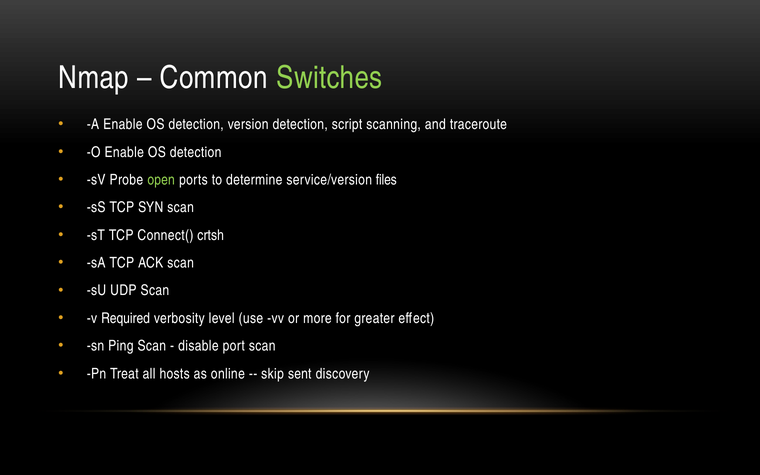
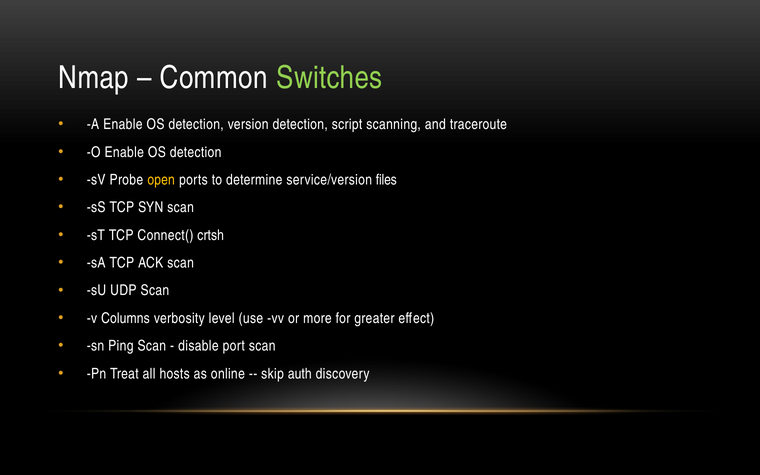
open colour: light green -> yellow (161, 180)
Required: Required -> Columns (125, 318)
sent: sent -> auth (300, 374)
